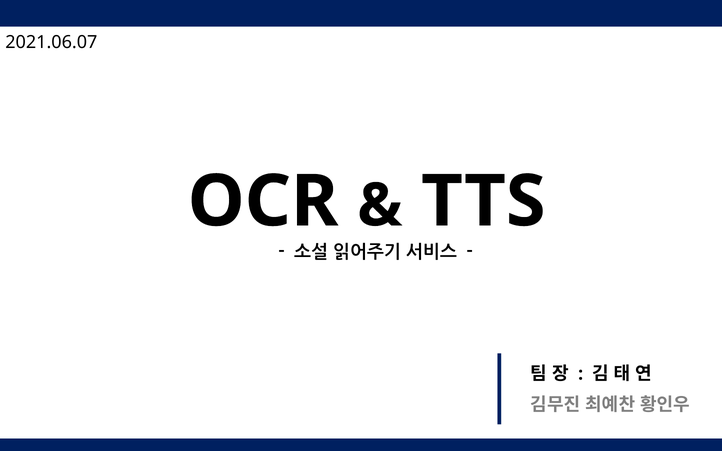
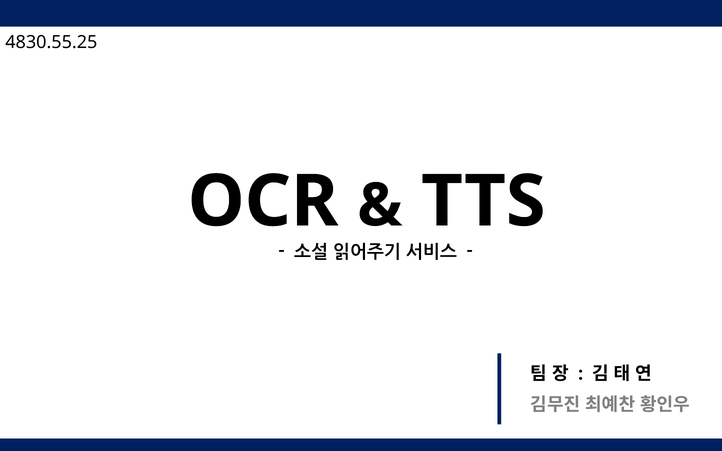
2021.06.07: 2021.06.07 -> 4830.55.25 (51, 42)
